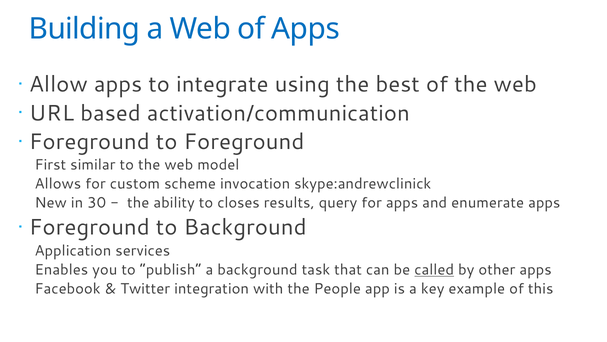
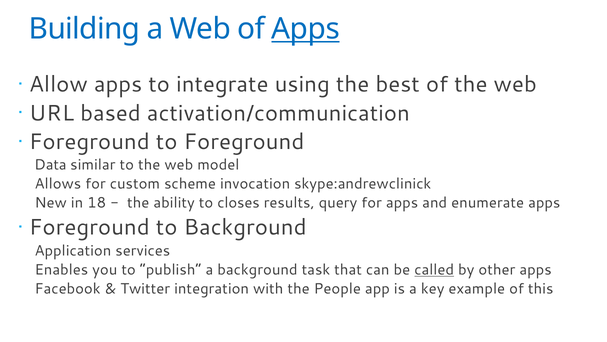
Apps underline: none -> present (306, 29)
First: First -> Data (50, 165)
30: 30 -> 18 (97, 203)
